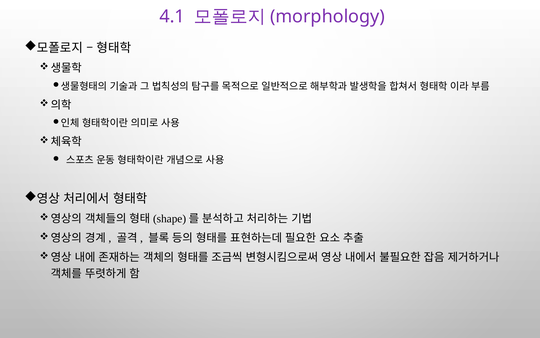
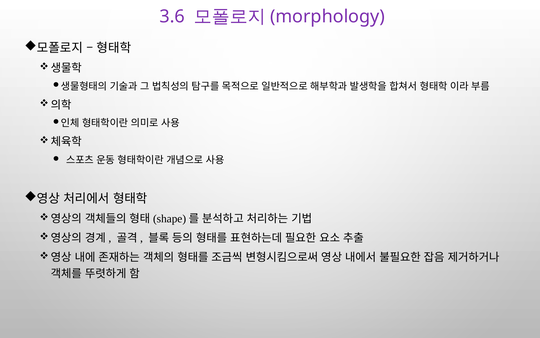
4.1: 4.1 -> 3.6 (172, 17)
